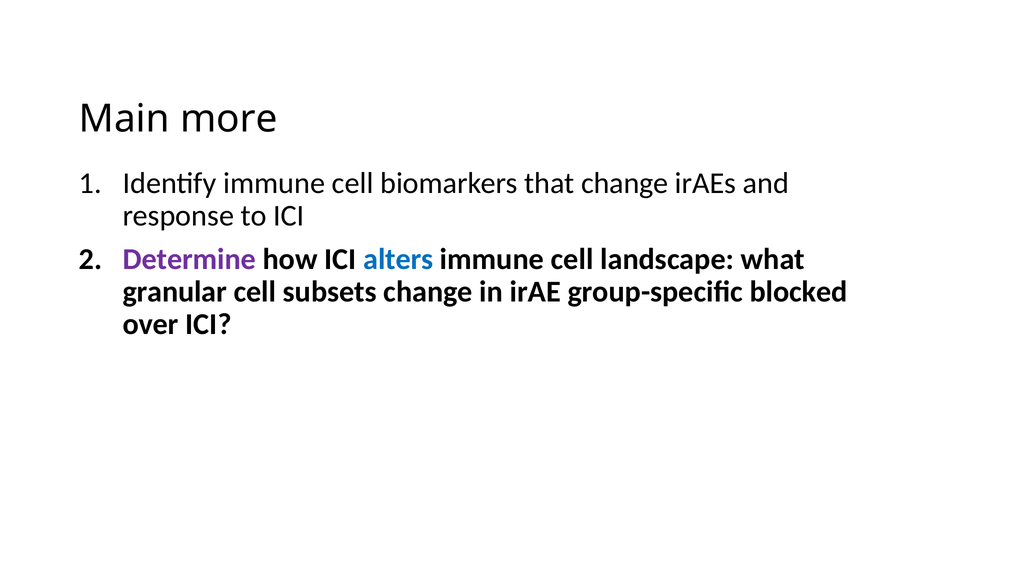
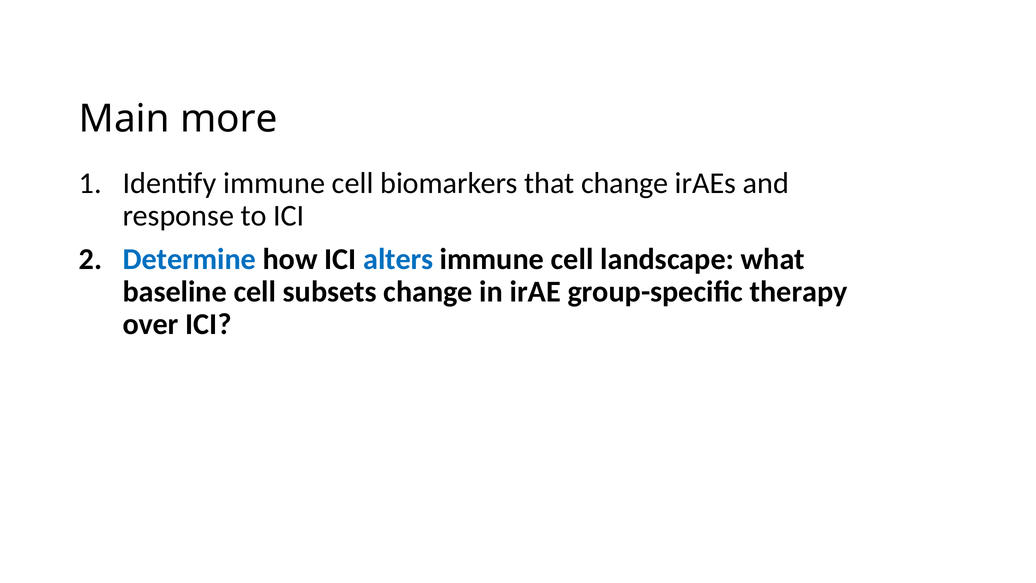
Determine colour: purple -> blue (189, 259)
granular: granular -> baseline (175, 292)
blocked: blocked -> therapy (799, 292)
